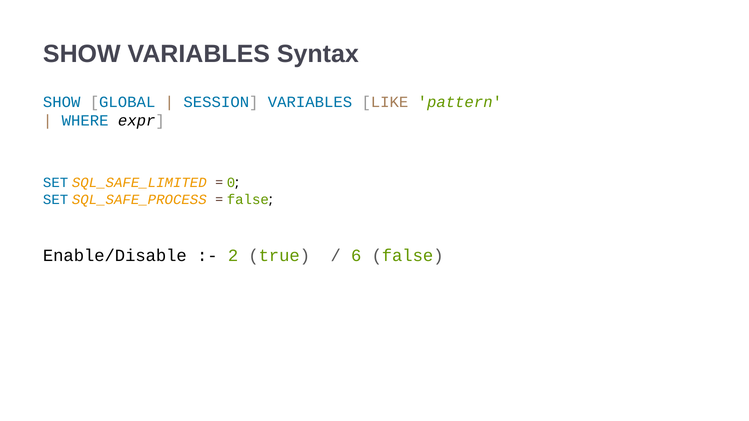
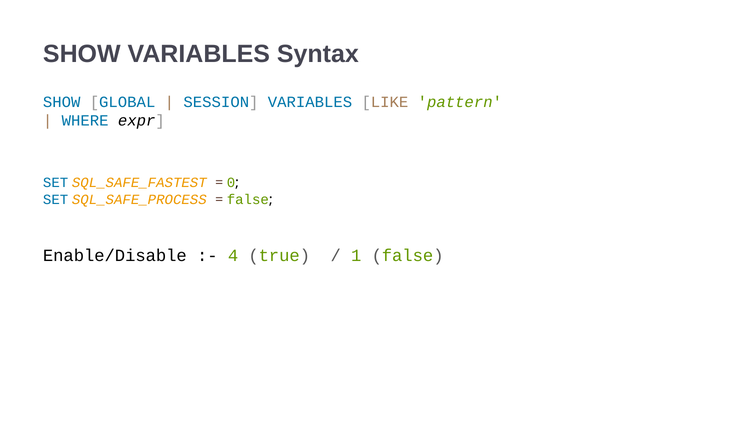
SQL_SAFE_LIMITED: SQL_SAFE_LIMITED -> SQL_SAFE_FASTEST (139, 183)
2: 2 -> 4 (233, 256)
6: 6 -> 1 (356, 256)
